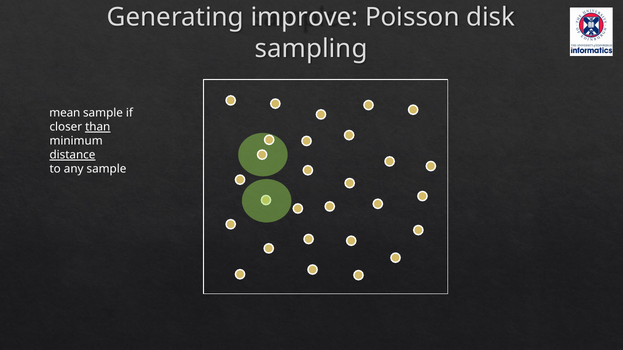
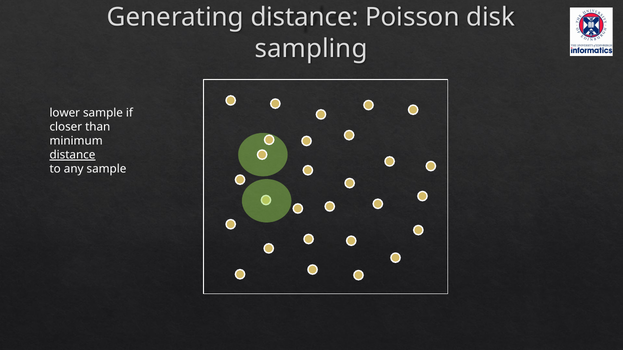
Generating improve: improve -> distance (305, 17)
mean: mean -> lower (65, 113)
than underline: present -> none (98, 127)
